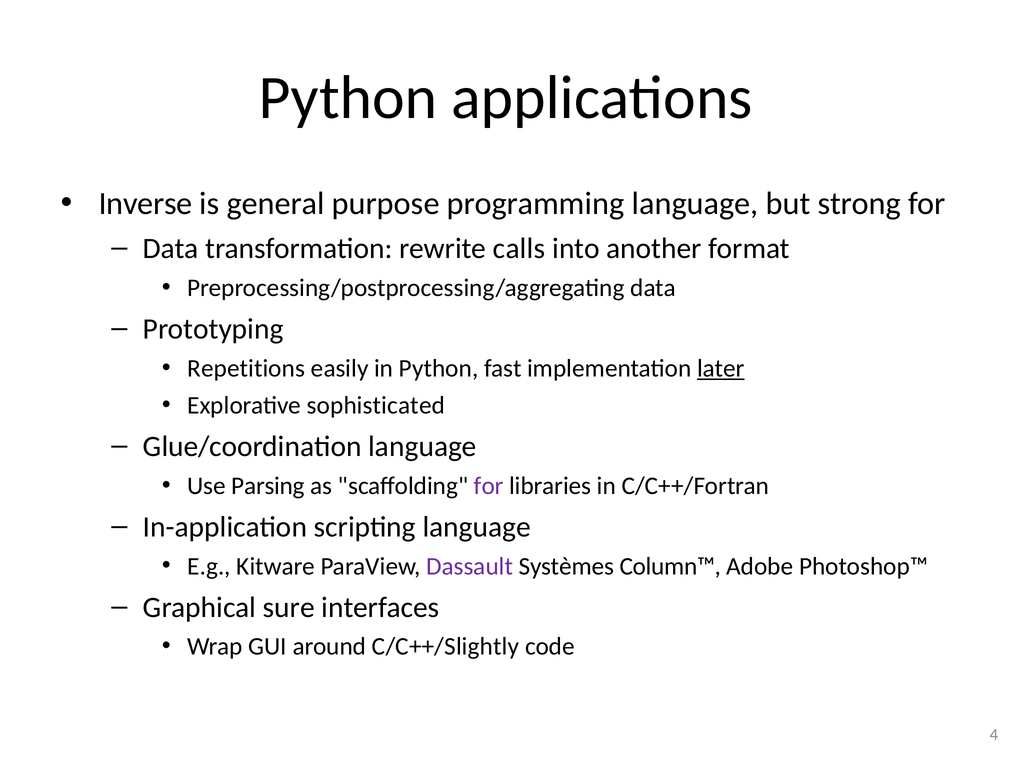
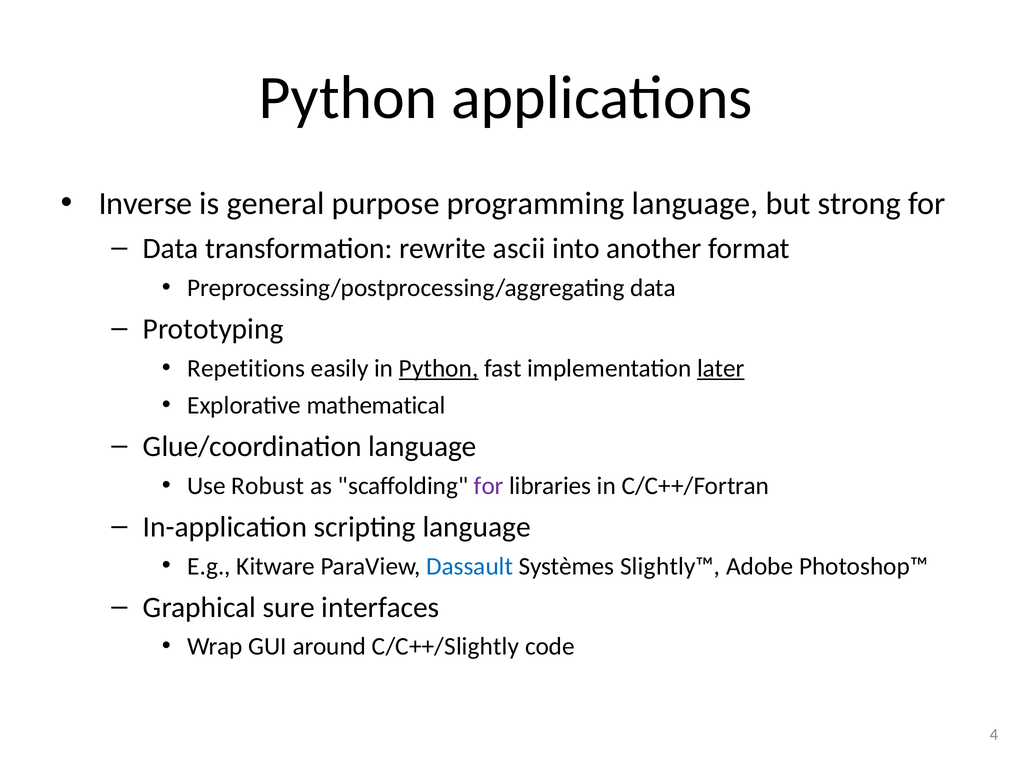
calls: calls -> ascii (519, 249)
Python underline: none -> present (439, 368)
sophisticated: sophisticated -> mathematical (376, 405)
Parsing: Parsing -> Robust (268, 486)
Dassault colour: purple -> blue (470, 566)
Column™: Column™ -> Slightly™ (670, 566)
